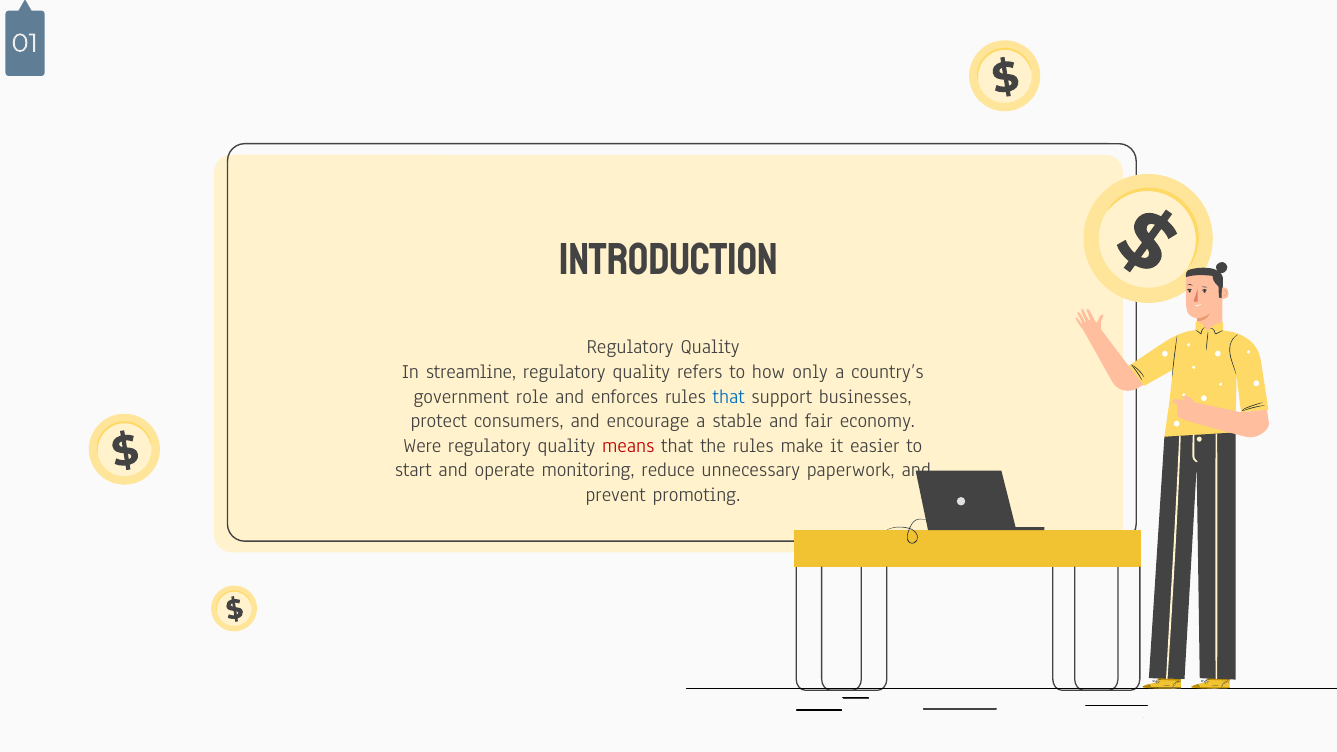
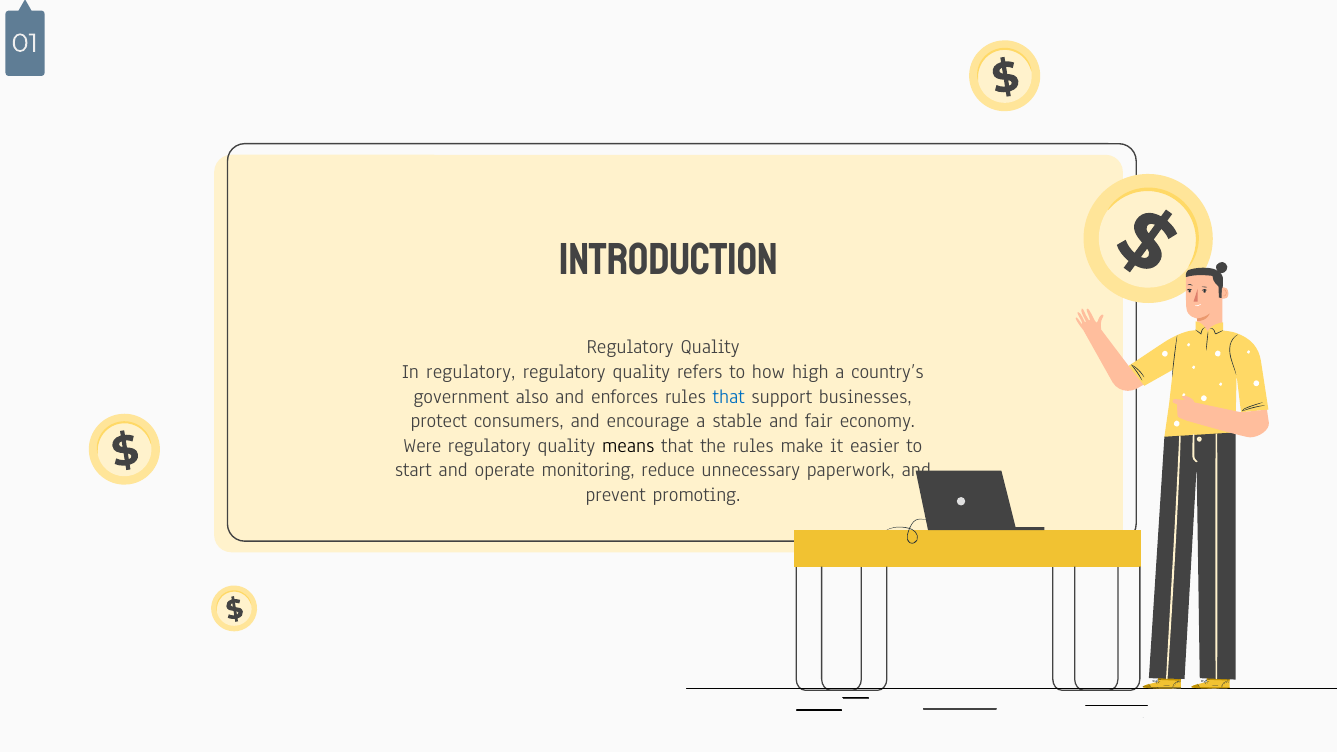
In streamline: streamline -> regulatory (471, 372)
only: only -> high (810, 372)
role: role -> also (532, 396)
means colour: red -> black (628, 445)
